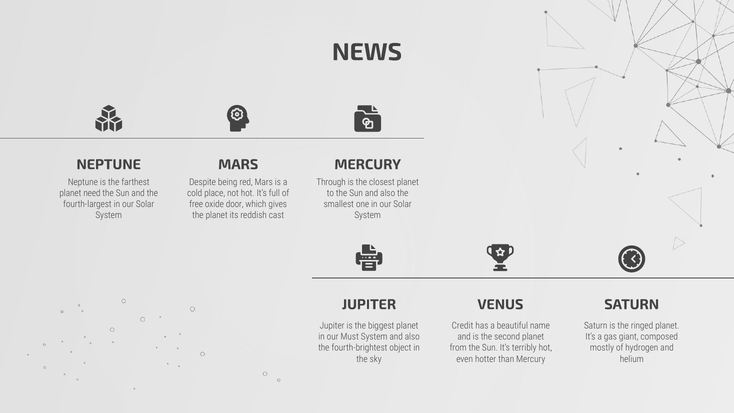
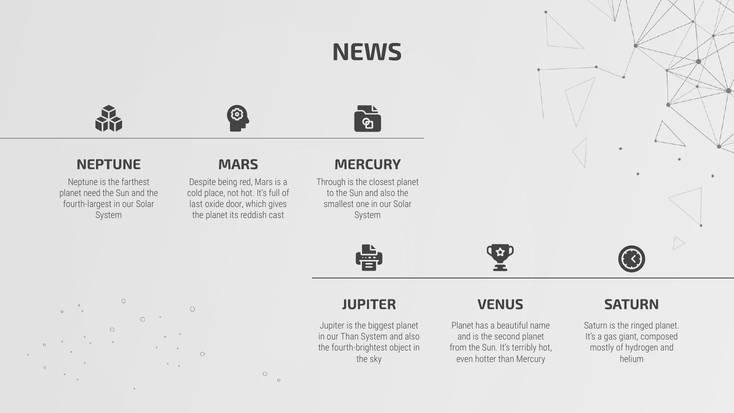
free: free -> last (196, 204)
Credit: Credit -> Planet (463, 326)
our Must: Must -> Than (350, 337)
